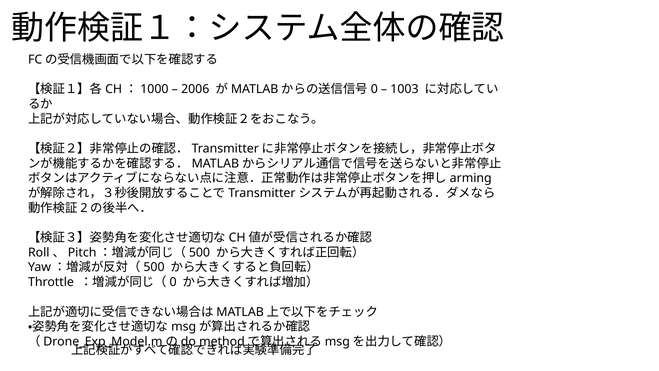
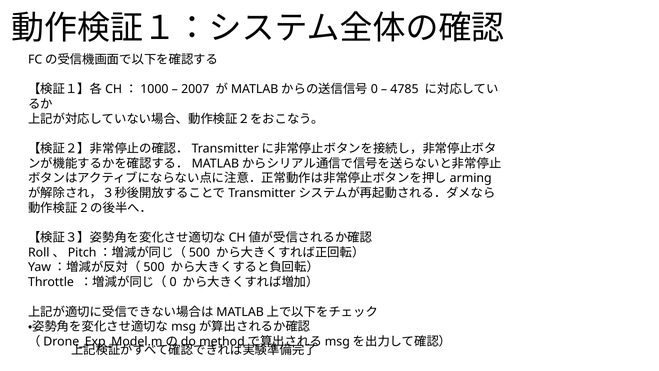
2006: 2006 -> 2007 (195, 89)
1003: 1003 -> 4785 (404, 89)
